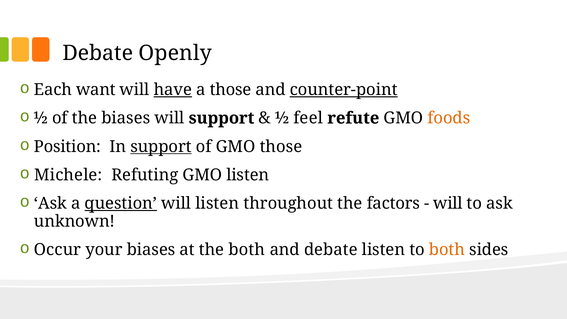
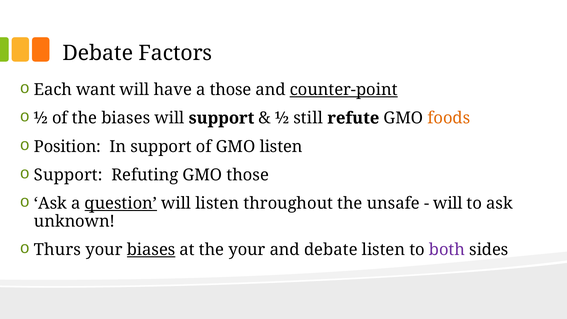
Openly: Openly -> Factors (175, 53)
have underline: present -> none (173, 90)
feel: feel -> still (308, 118)
support underline: present -> none (161, 147)
GMO those: those -> listen (281, 147)
Michele: Michele -> Support (68, 175)
GMO listen: listen -> those (248, 175)
factors: factors -> unsafe (393, 204)
Occur: Occur -> Thurs (57, 250)
biases underline: none -> present (151, 250)
the both: both -> your (247, 250)
both colour: orange -> purple (447, 250)
